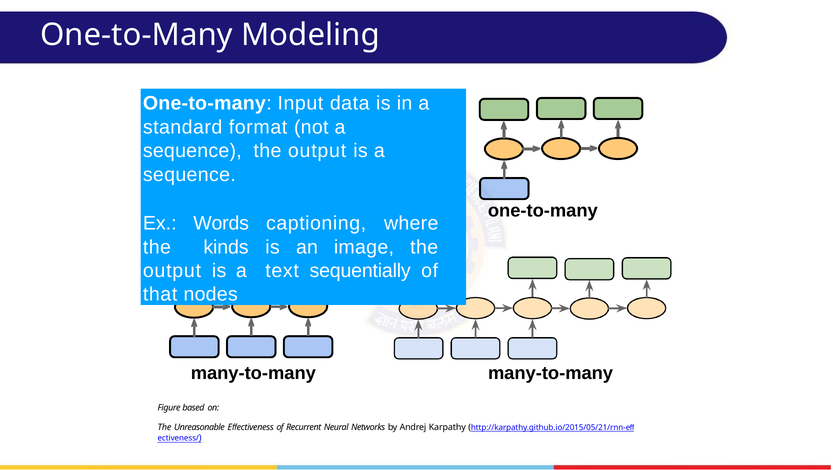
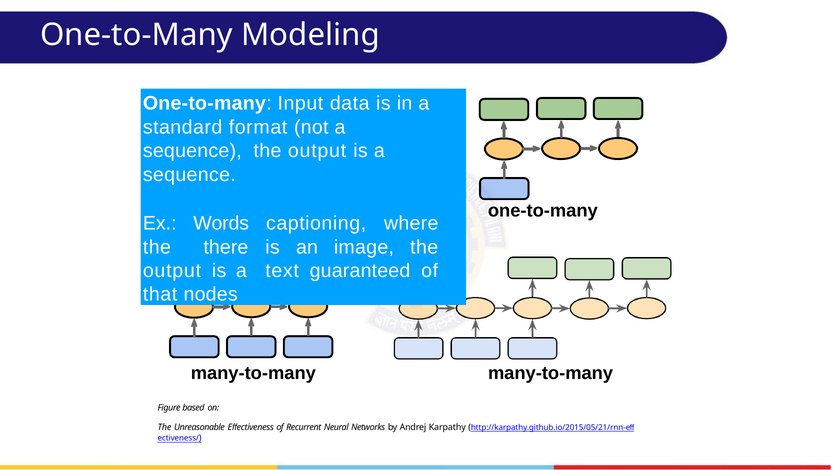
kinds: kinds -> there (226, 247)
sequentially: sequentially -> guaranteed (360, 271)
